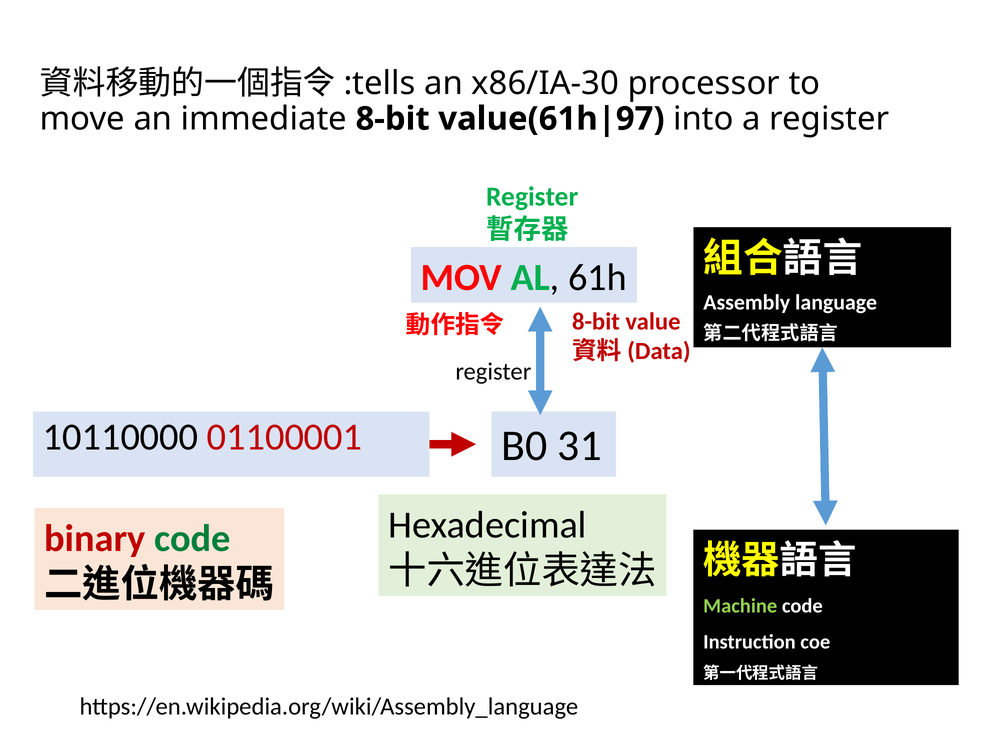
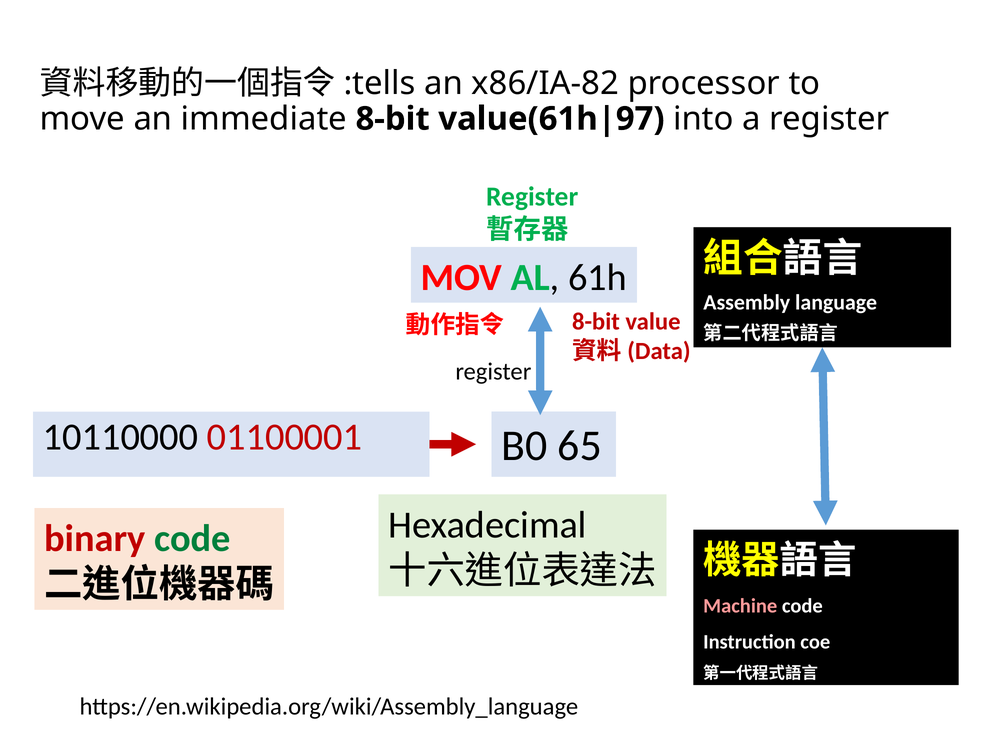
x86/IA-30: x86/IA-30 -> x86/IA-82 (545, 83)
31: 31 -> 65 (580, 446)
Machine colour: light green -> pink (740, 606)
